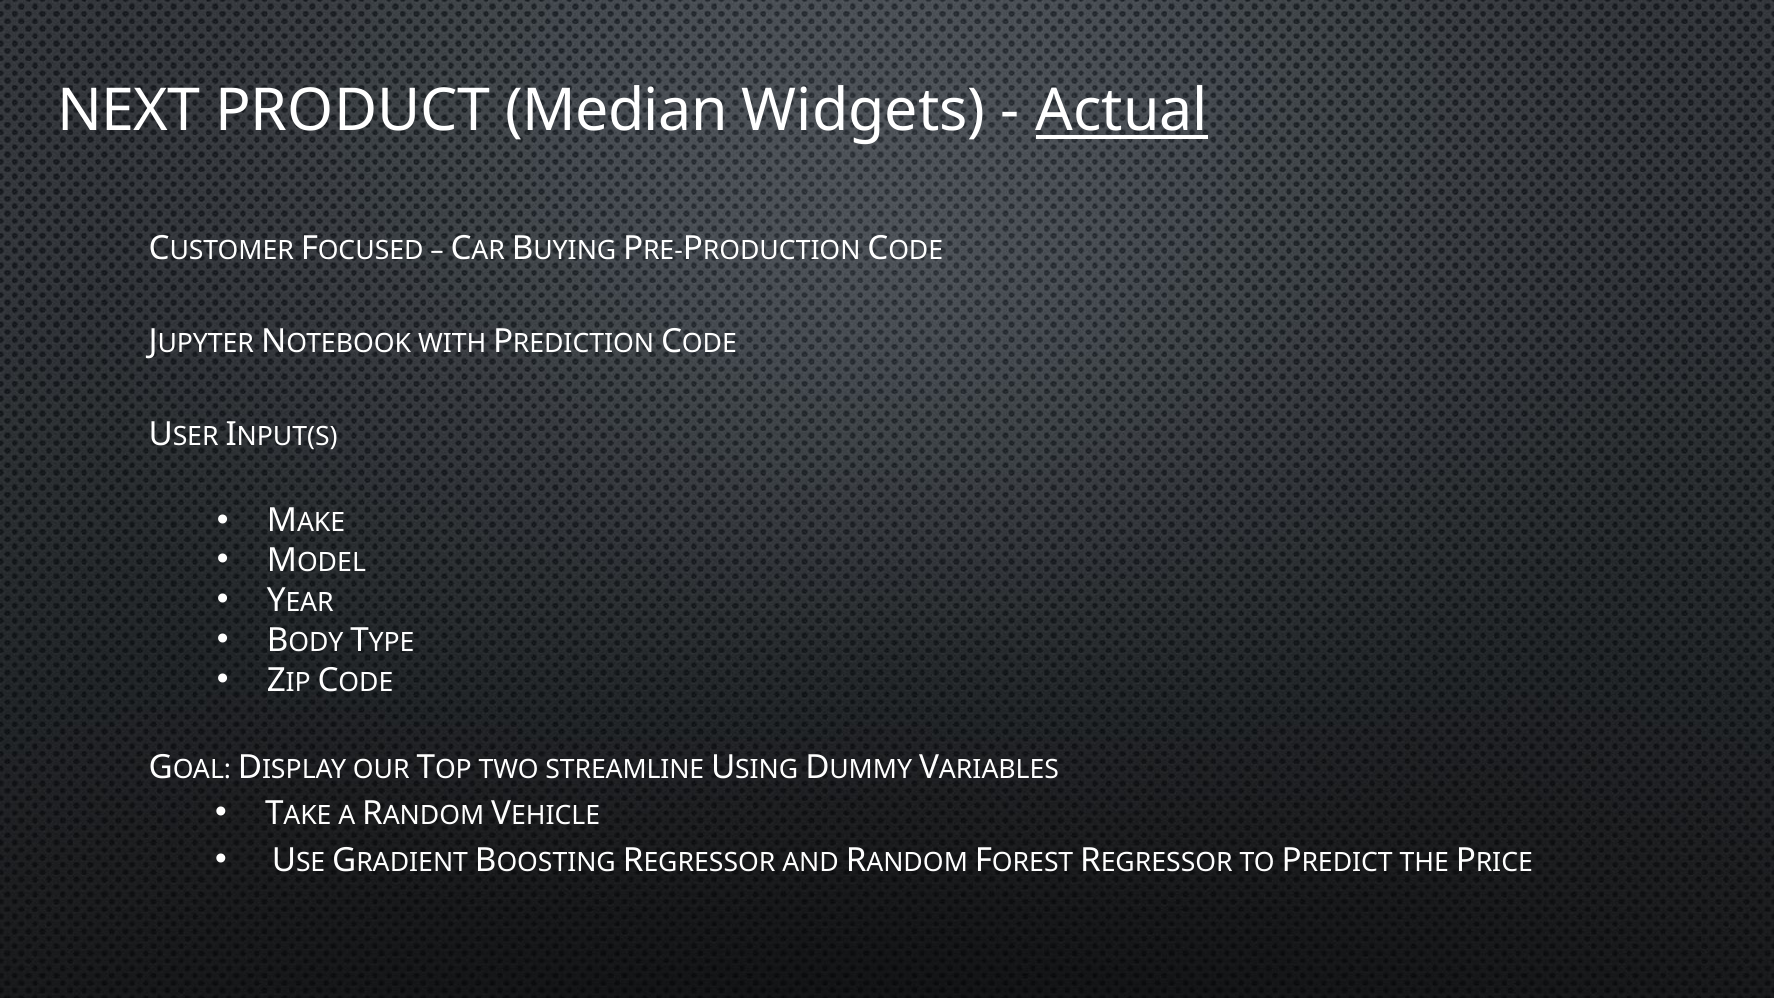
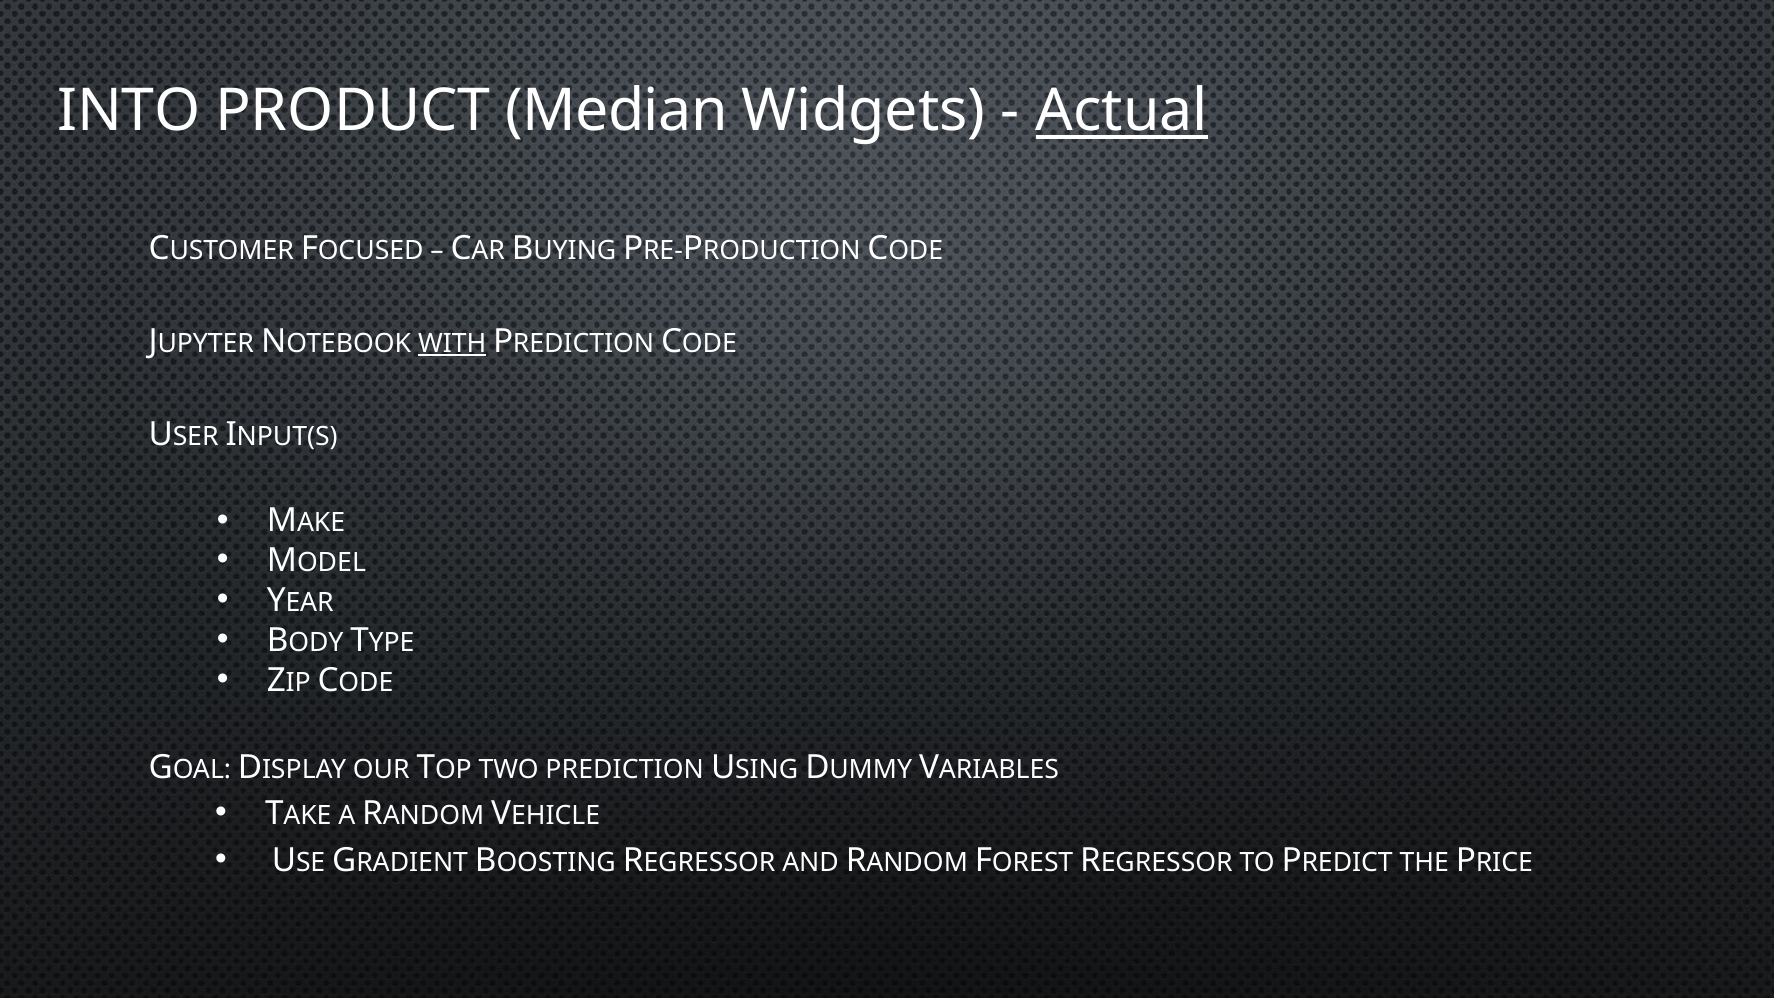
NEXT: NEXT -> INTO (129, 111)
WITH underline: none -> present (452, 343)
STREAMLINE: STREAMLINE -> PREDICTION (625, 769)
